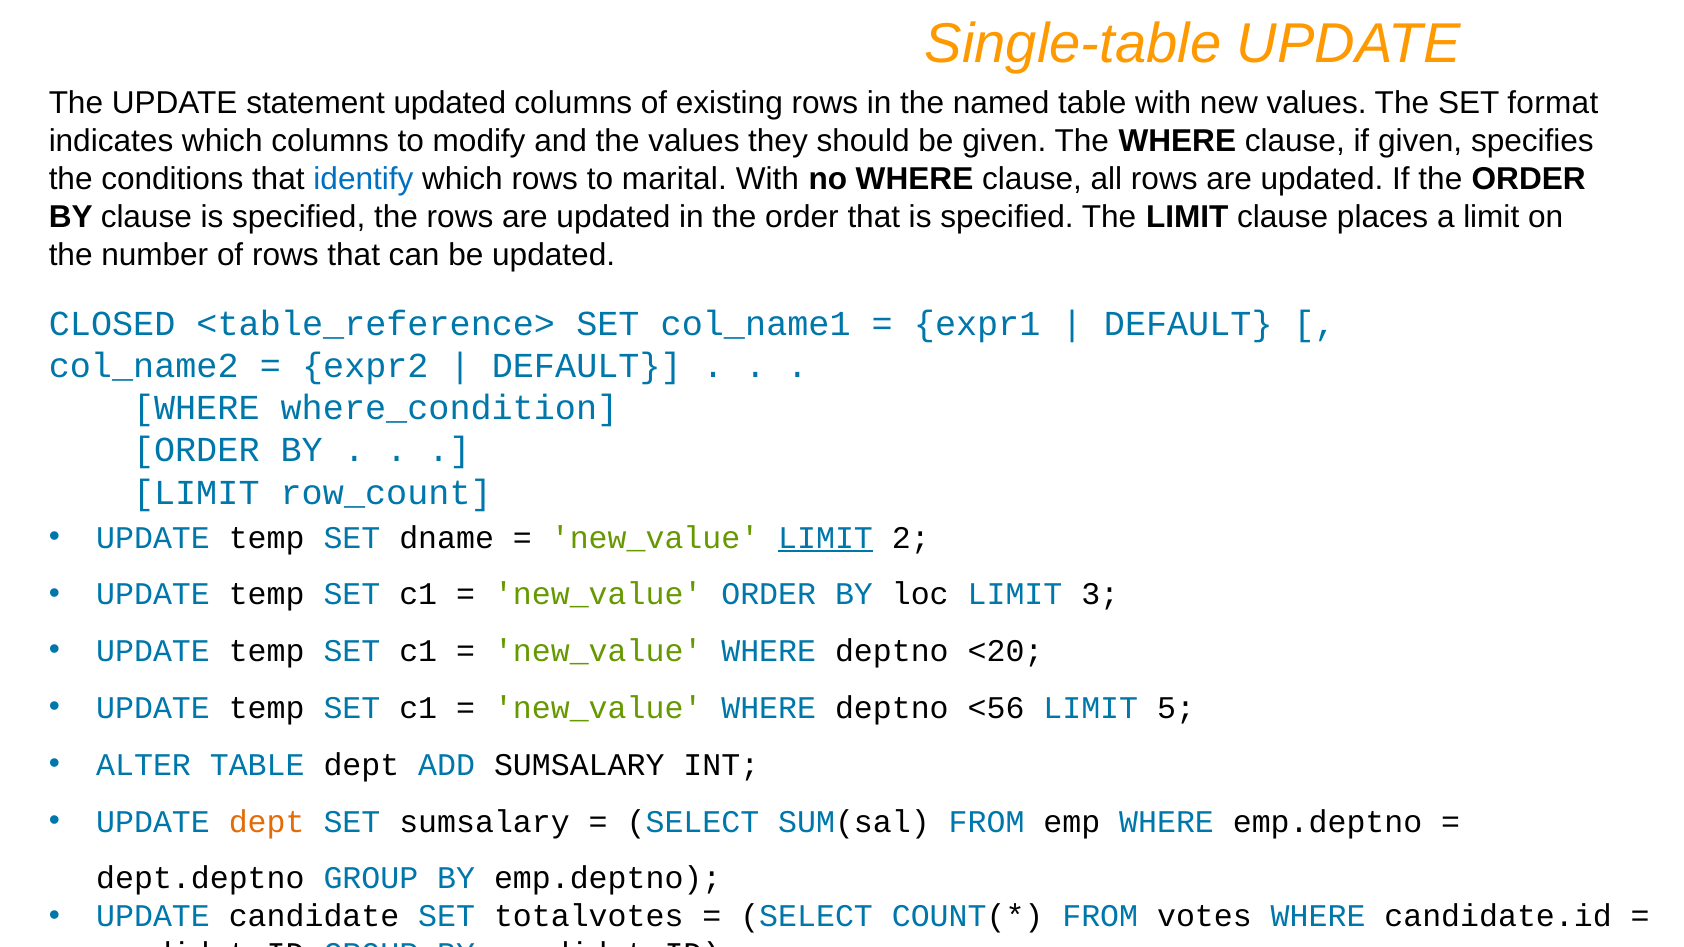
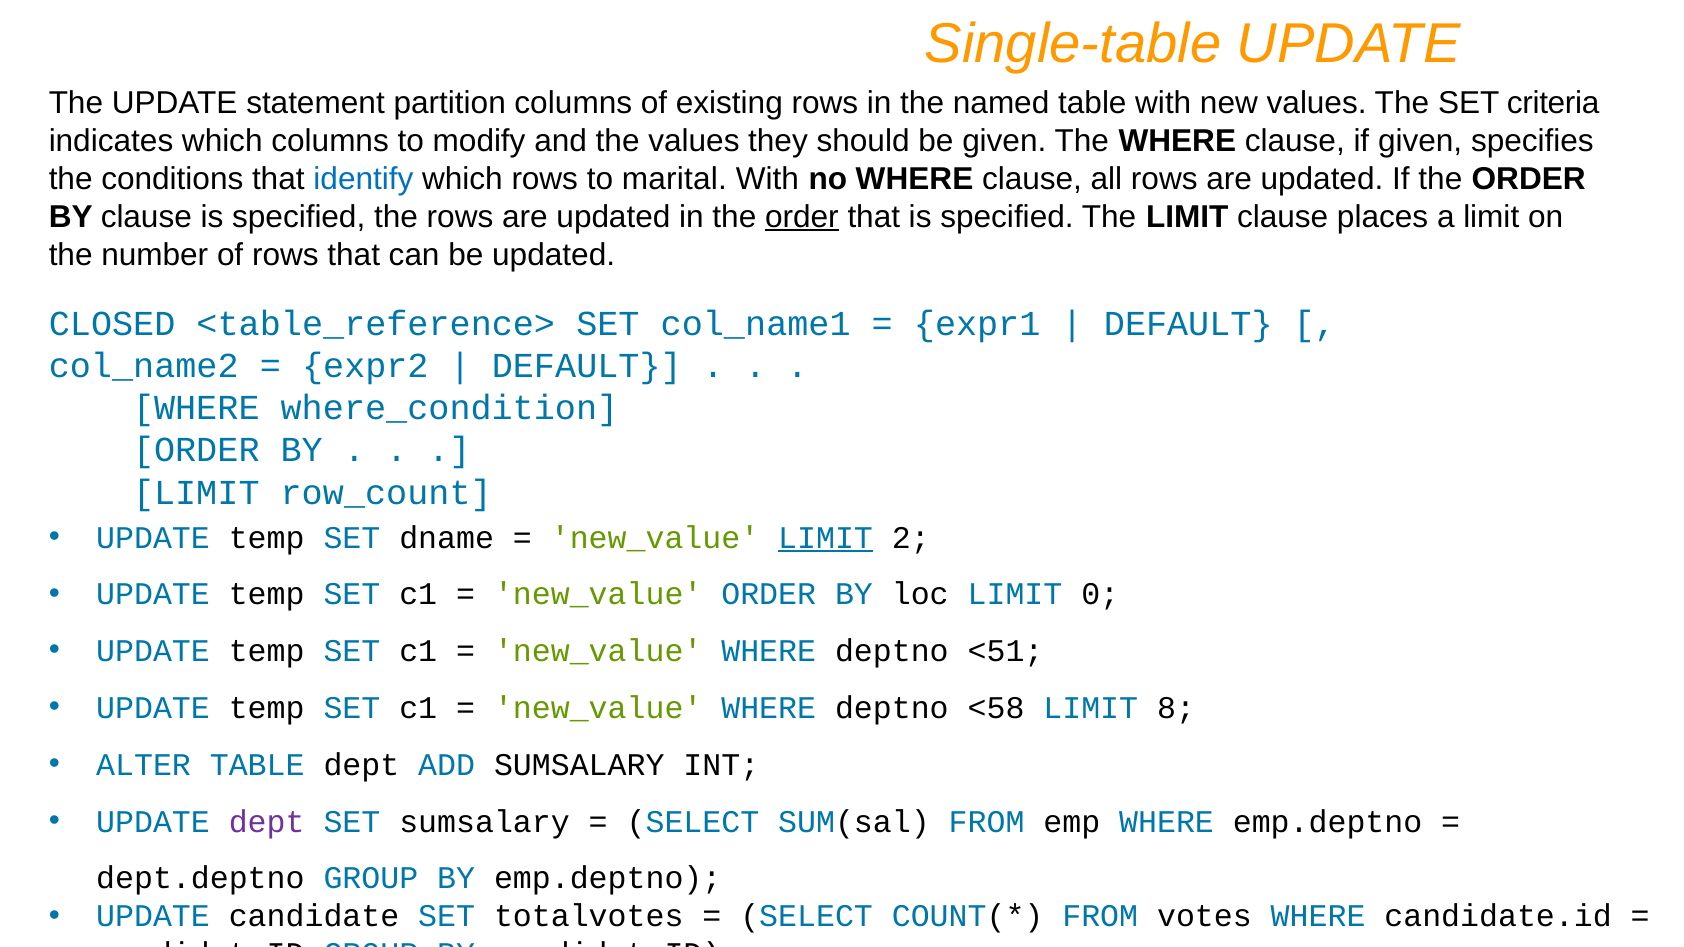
statement updated: updated -> partition (450, 103)
format: format -> criteria (1553, 103)
order underline: none -> present (802, 217)
3: 3 -> 0 (1100, 595)
<20: <20 -> <51 (1006, 651)
<56: <56 -> <58 (996, 708)
5: 5 -> 8 (1176, 708)
dept colour: orange -> purple (267, 822)
